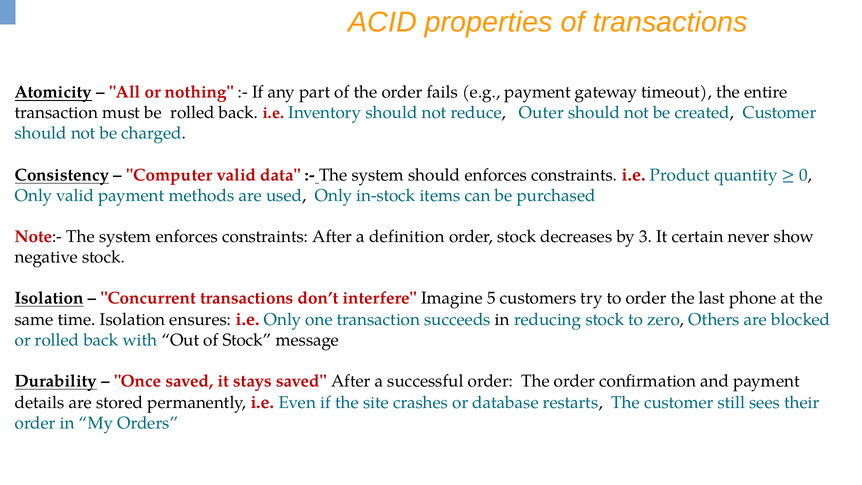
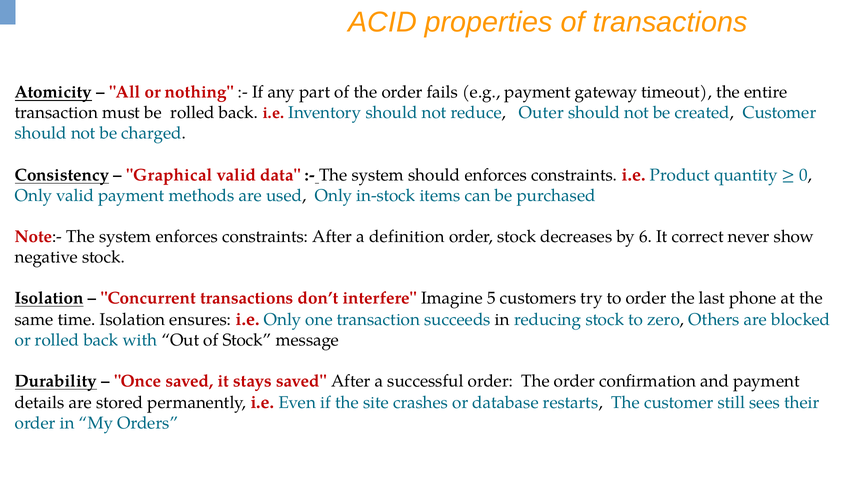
Computer: Computer -> Graphical (169, 175)
3: 3 -> 6 (646, 237)
certain: certain -> correct (698, 237)
